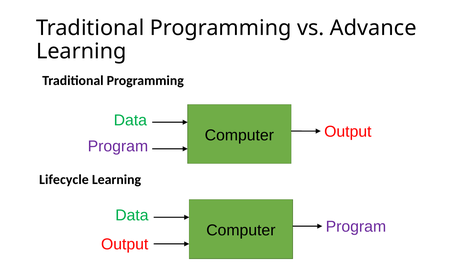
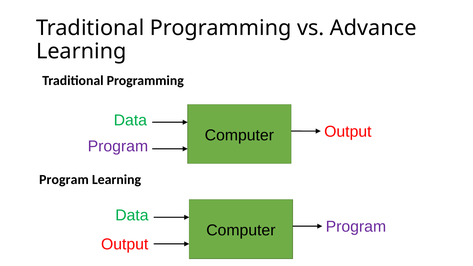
Lifecycle: Lifecycle -> Program (64, 180)
